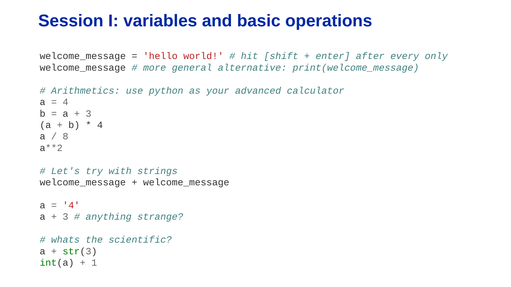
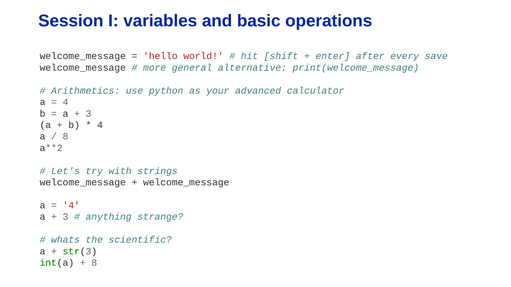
only: only -> save (436, 56)
1: 1 -> 8 (94, 263)
